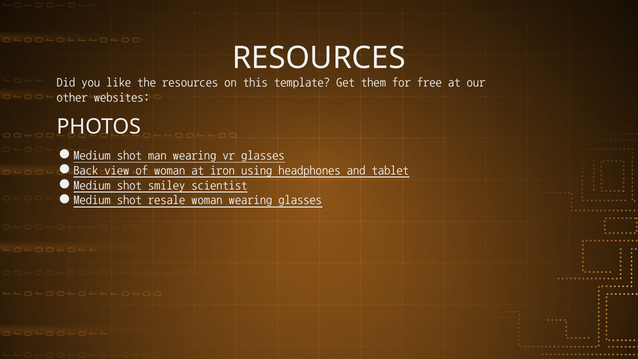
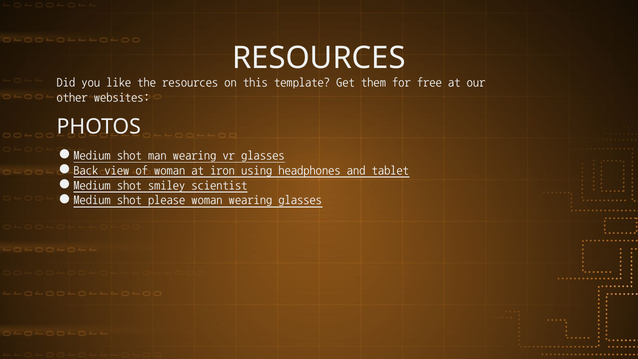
resale: resale -> please (167, 200)
